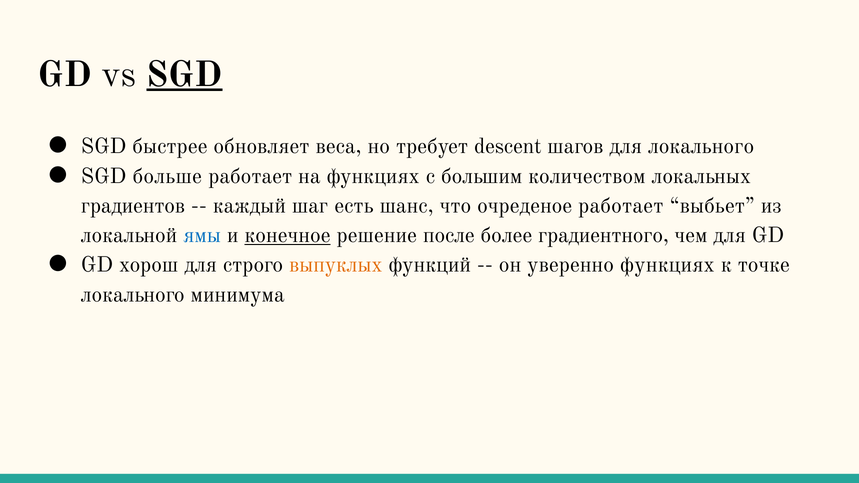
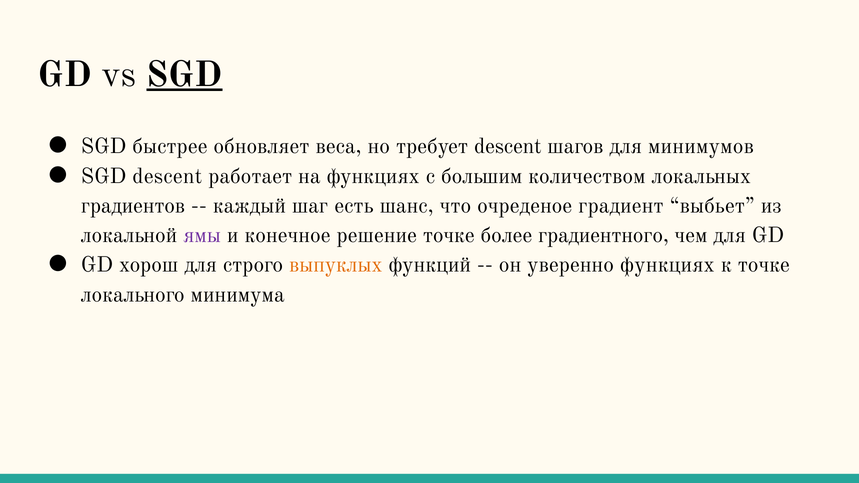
для локального: локального -> минимумов (701, 146)
SGD больше: больше -> descent (167, 176)
очреденое работает: работает -> градиент (621, 206)
ямы colour: blue -> purple (202, 235)
конечное underline: present -> none (288, 235)
решение после: после -> точке (449, 235)
